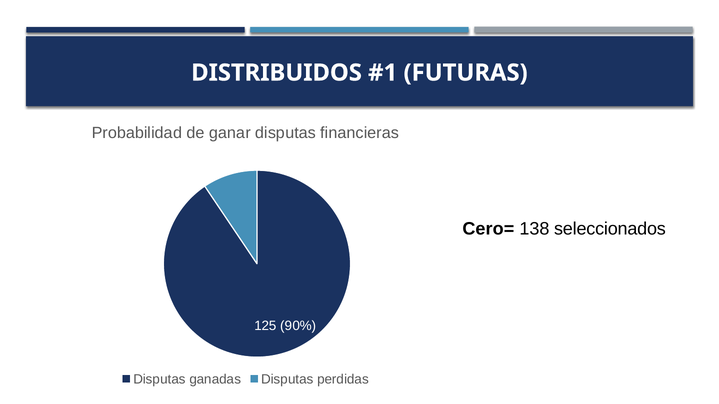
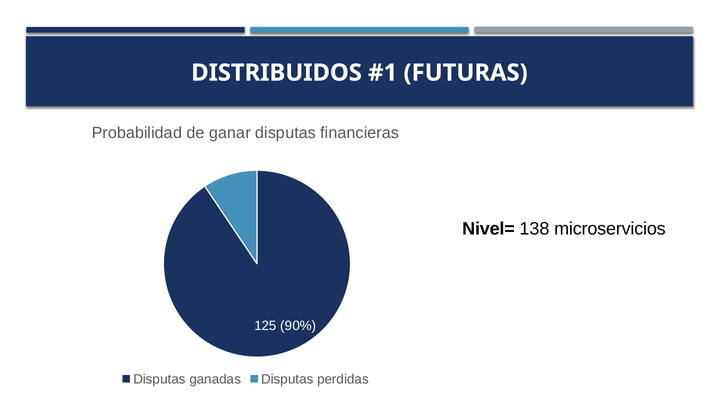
Cero=: Cero= -> Nivel= (488, 229)
seleccionados: seleccionados -> microservicios (610, 229)
